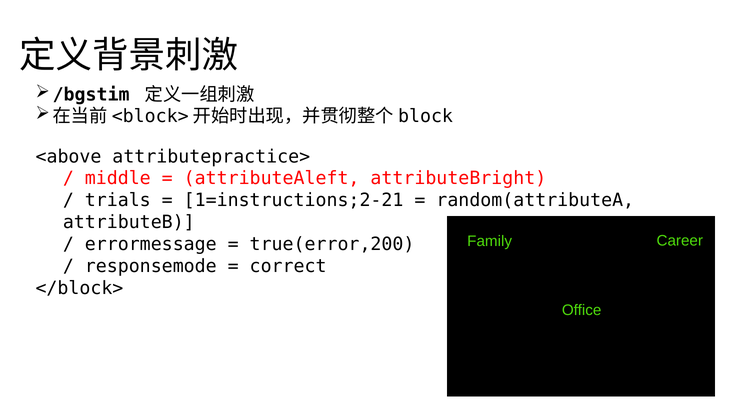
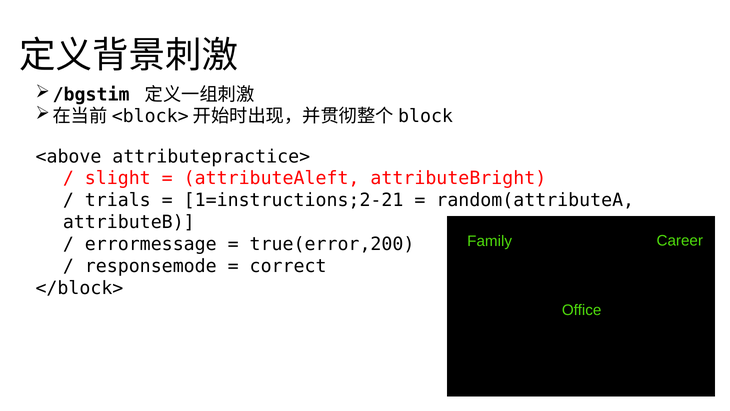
middle: middle -> slight (118, 178)
